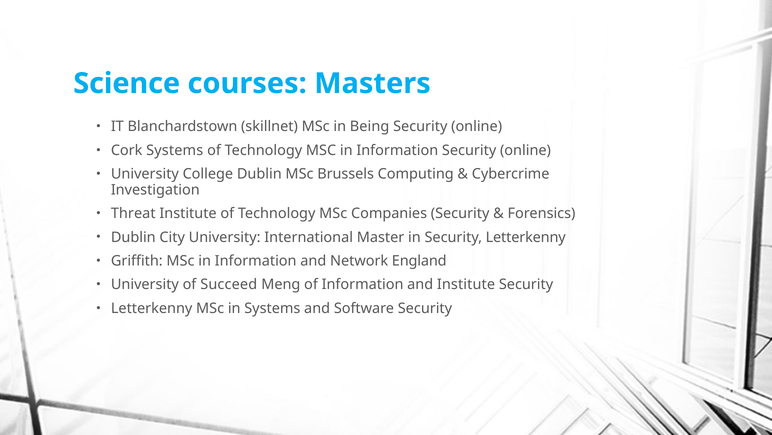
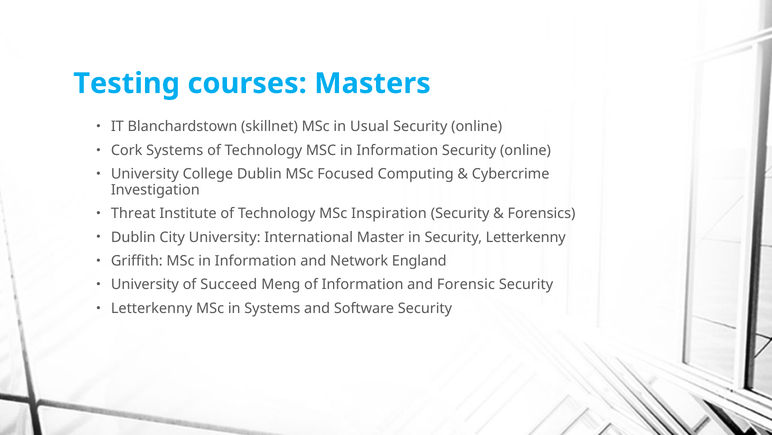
Science: Science -> Testing (127, 83)
Being: Being -> Usual (370, 126)
Brussels: Brussels -> Focused (346, 174)
Companies: Companies -> Inspiration (389, 213)
and Institute: Institute -> Forensic (466, 284)
